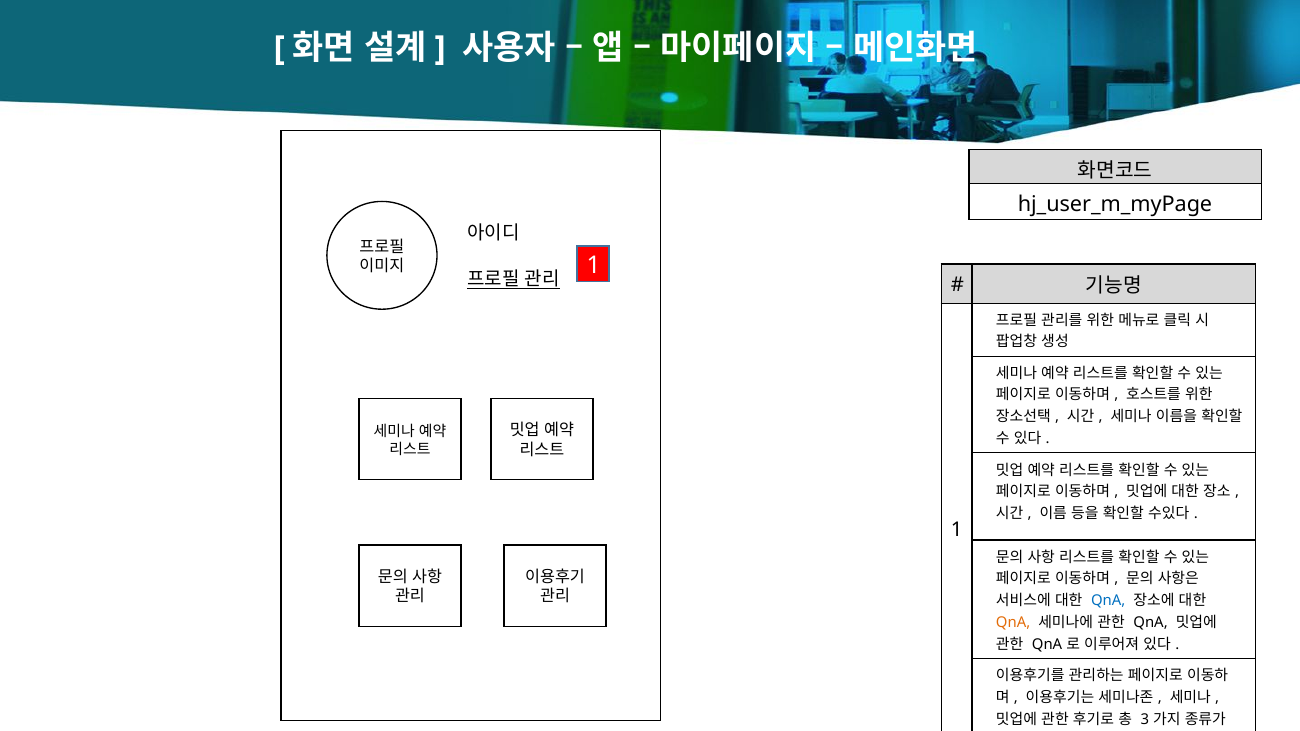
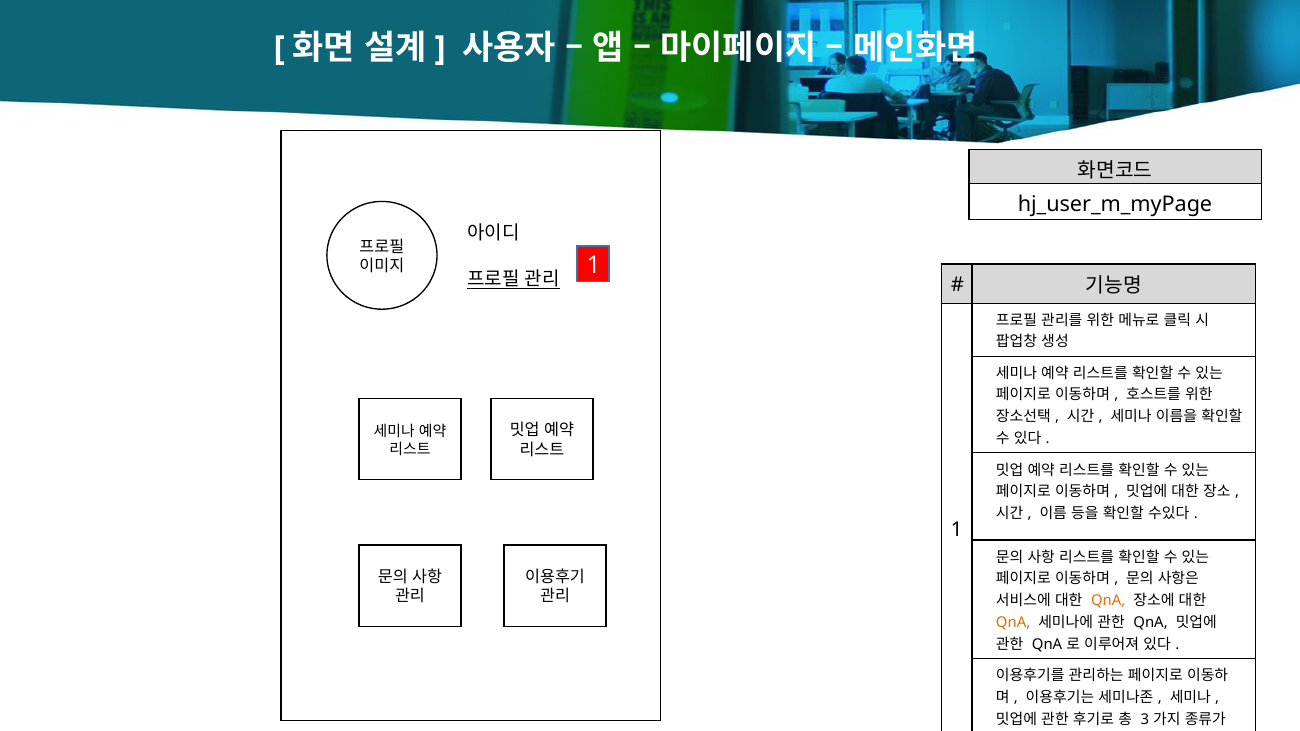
QnA colour: blue -> orange (1108, 601)
